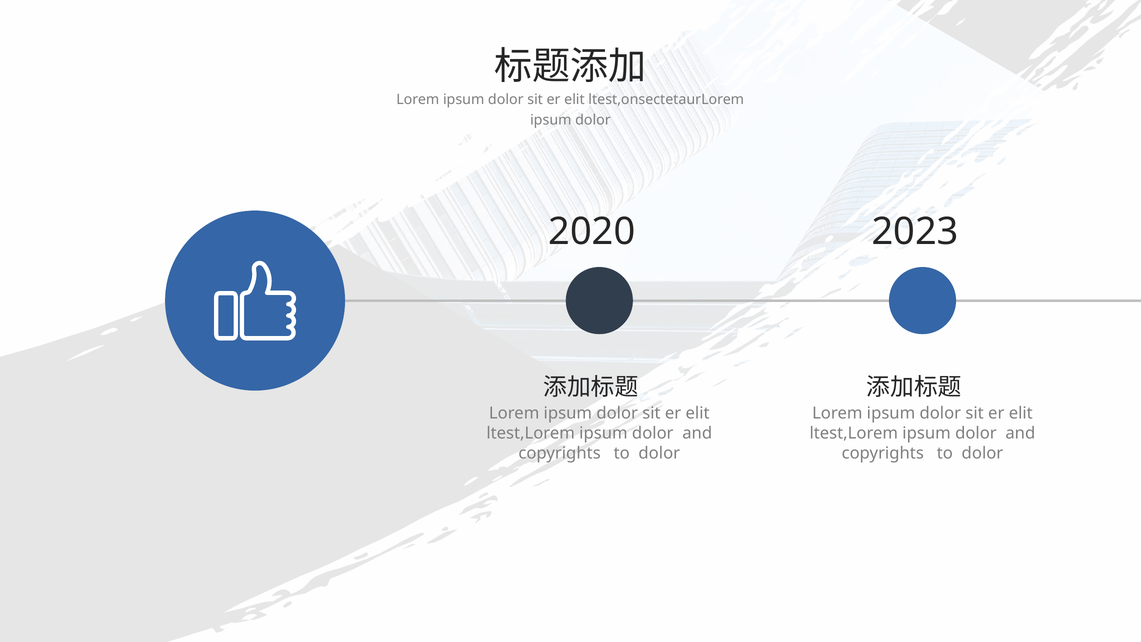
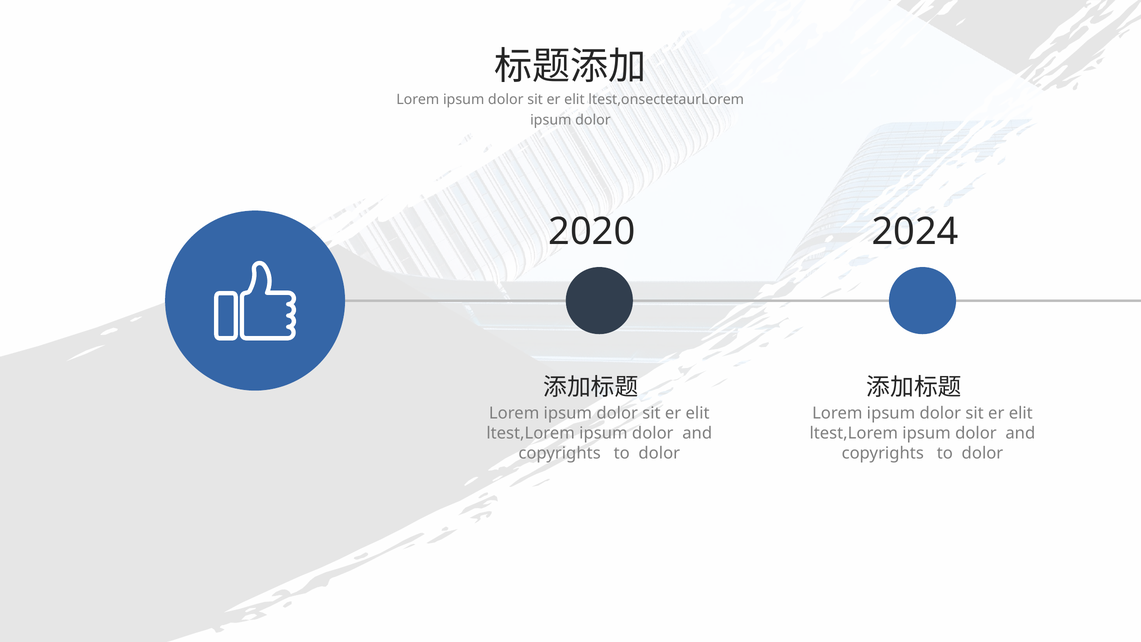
2023: 2023 -> 2024 (915, 232)
